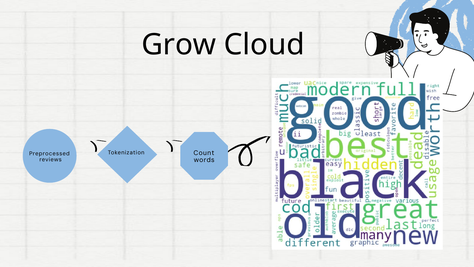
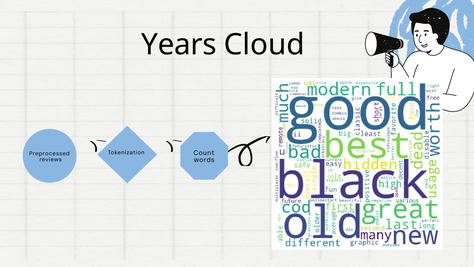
Grow: Grow -> Years (179, 45)
